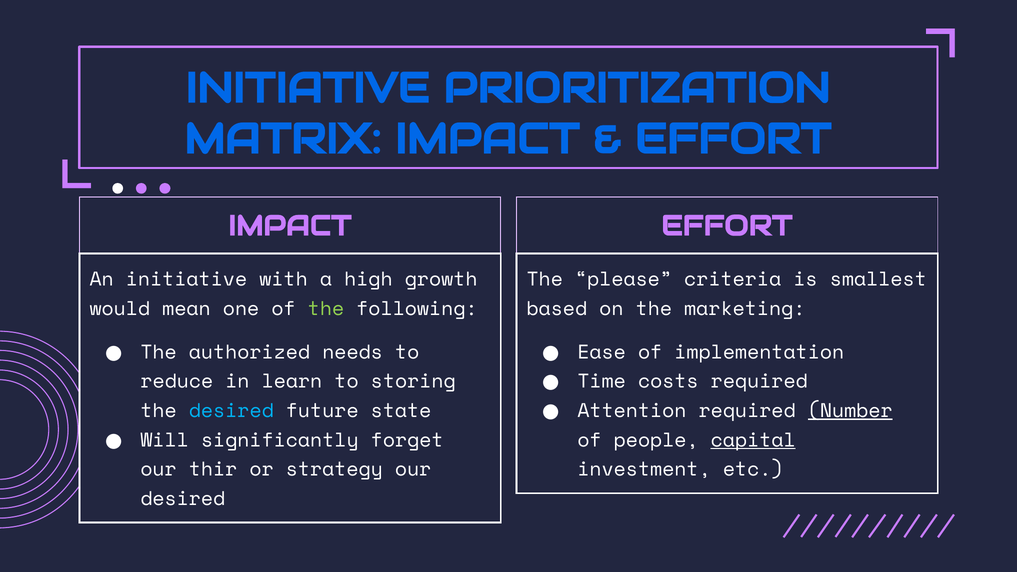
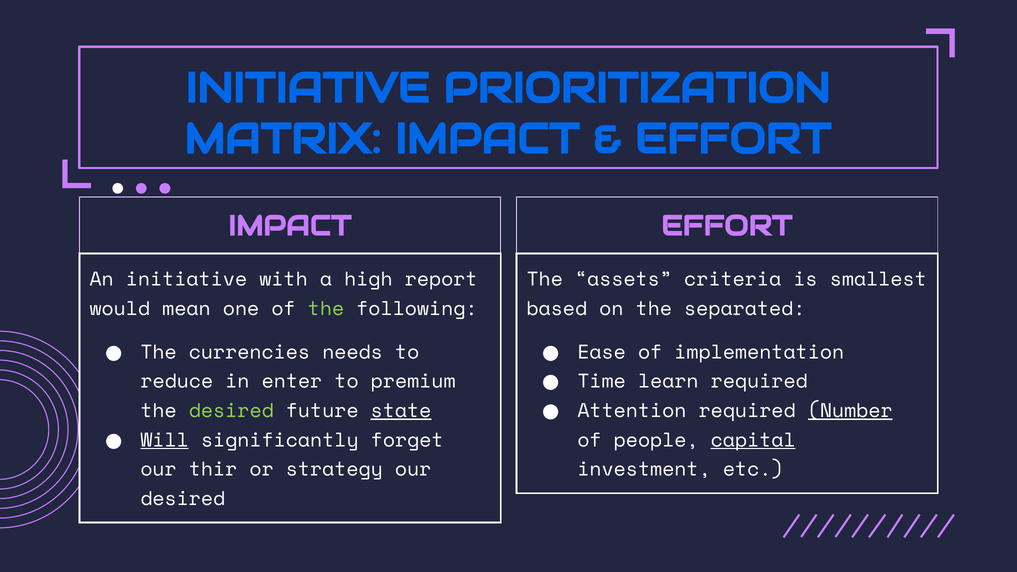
growth: growth -> report (441, 279)
please: please -> assets (623, 279)
marketing: marketing -> separated (745, 309)
authorized: authorized -> currencies (249, 352)
costs: costs -> learn (668, 381)
learn: learn -> enter (292, 381)
storing: storing -> premium (413, 381)
desired colour: light blue -> light green (231, 411)
state underline: none -> present (401, 411)
Will underline: none -> present (165, 440)
